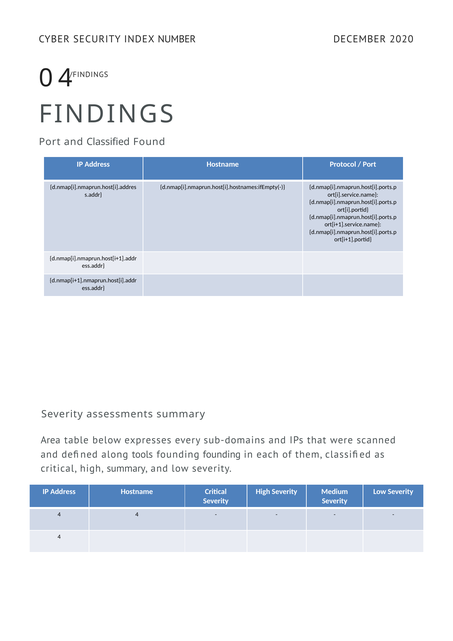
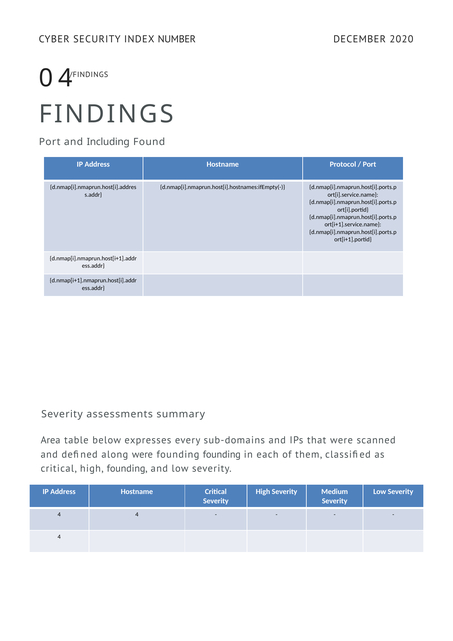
and Classified: Classified -> Including (108, 142)
along tools: tools -> were (142, 454)
high summary: summary -> founding (127, 469)
